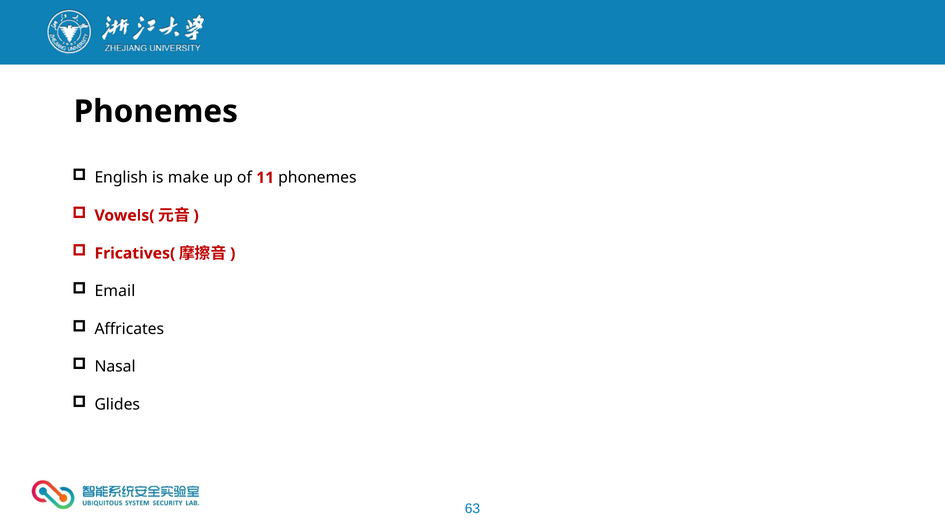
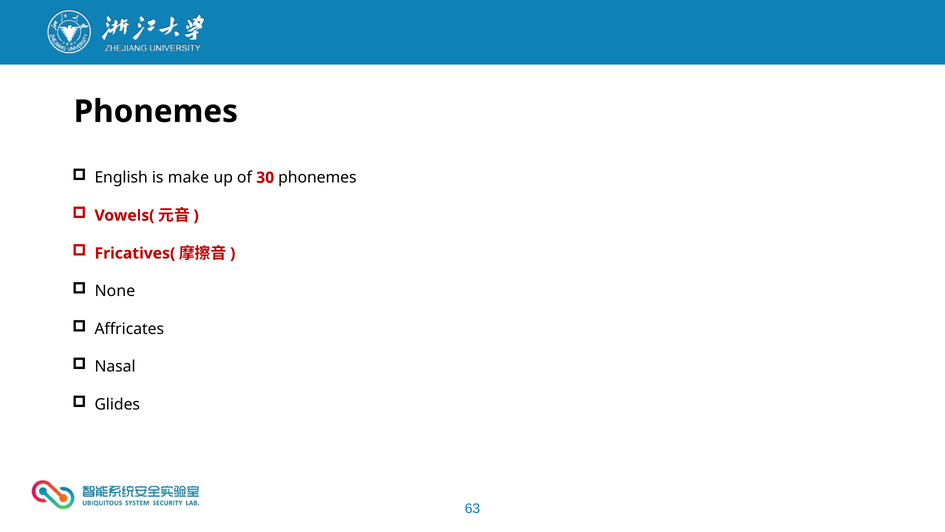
11: 11 -> 30 (265, 178)
Email: Email -> None (115, 291)
